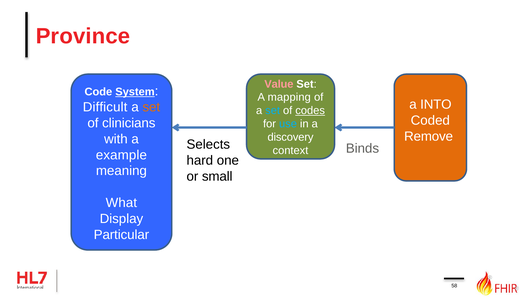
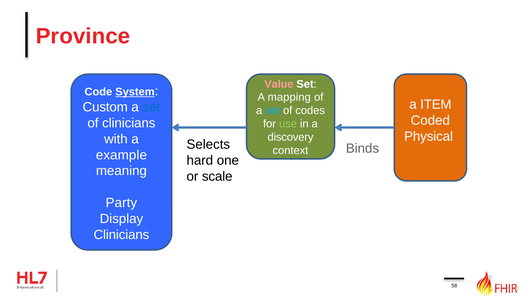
INTO: INTO -> ITEM (436, 105)
Difficult: Difficult -> Custom (105, 107)
set colour: orange -> blue (151, 107)
codes underline: present -> none (310, 111)
use colour: light blue -> light green (288, 124)
Remove: Remove -> Physical (429, 137)
small: small -> scale (217, 176)
What: What -> Party (121, 203)
Particular: Particular -> Clinicians (121, 235)
